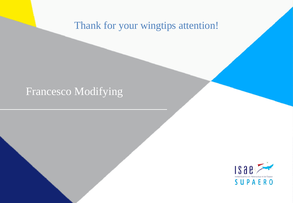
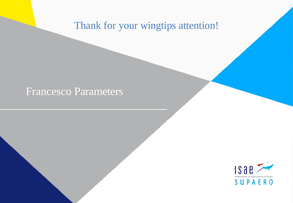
Modifying: Modifying -> Parameters (99, 91)
